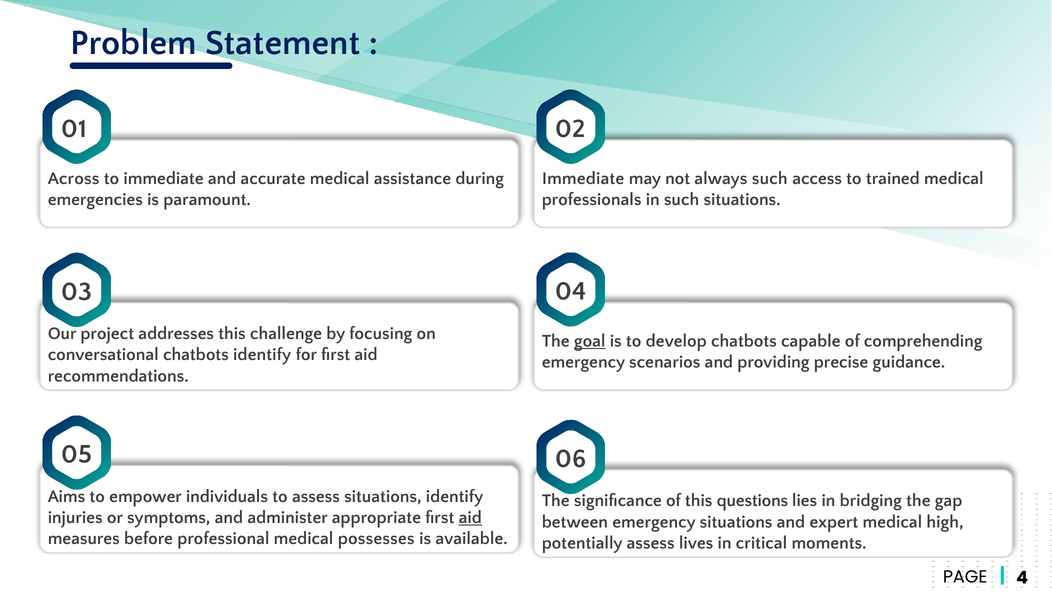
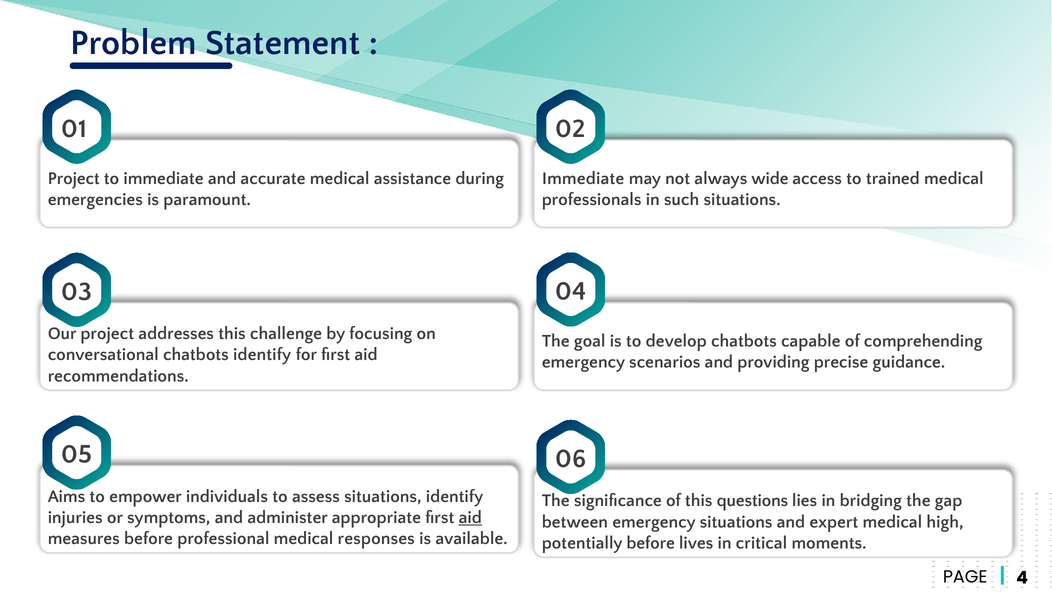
Across: Across -> Project (74, 178)
always such: such -> wide (770, 178)
goal underline: present -> none (590, 341)
possesses: possesses -> responses (376, 538)
potentially assess: assess -> before (651, 543)
